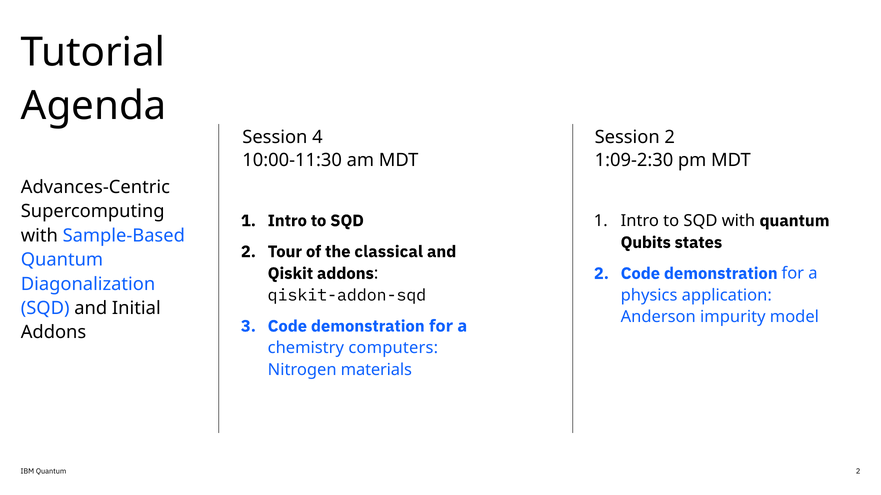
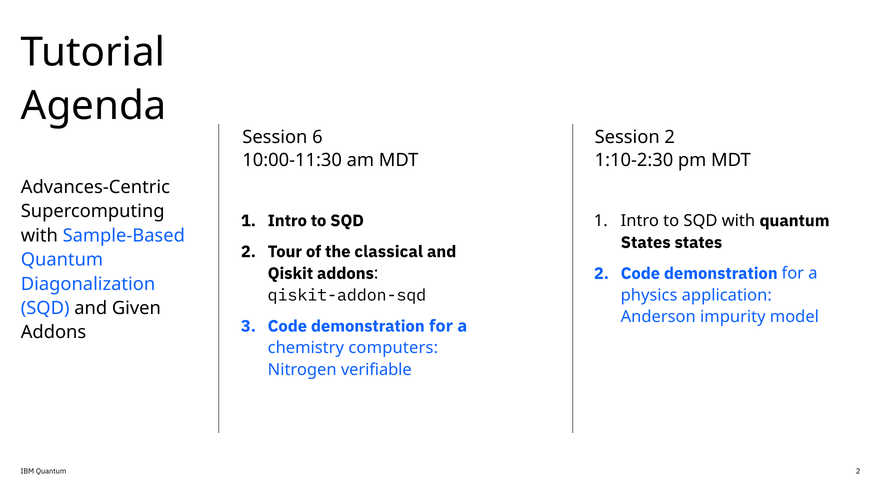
4: 4 -> 6 (317, 137)
1:09-2:30: 1:09-2:30 -> 1:10-2:30 (634, 160)
Qubits: Qubits -> States (646, 243)
Initial: Initial -> Given (136, 309)
materials: materials -> verifiable (376, 370)
